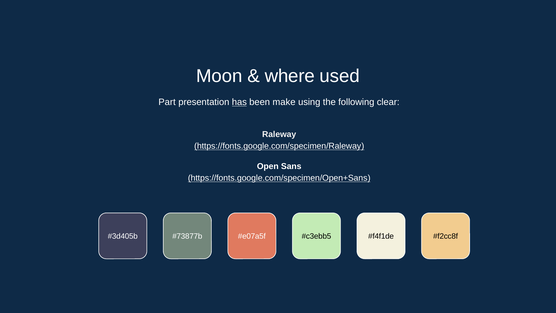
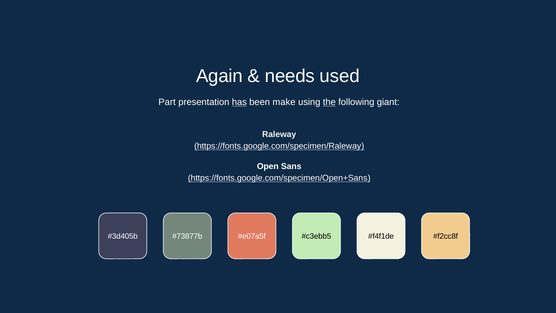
Moon: Moon -> Again (219, 76)
where: where -> needs (290, 76)
the underline: none -> present (329, 102)
clear: clear -> giant (388, 102)
